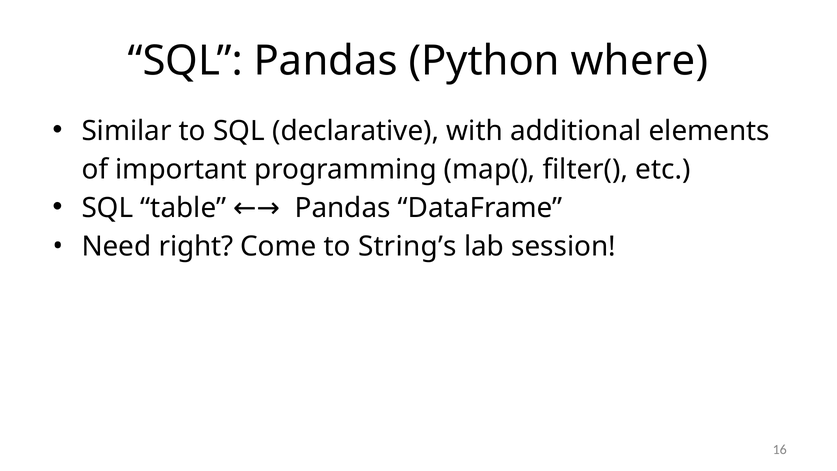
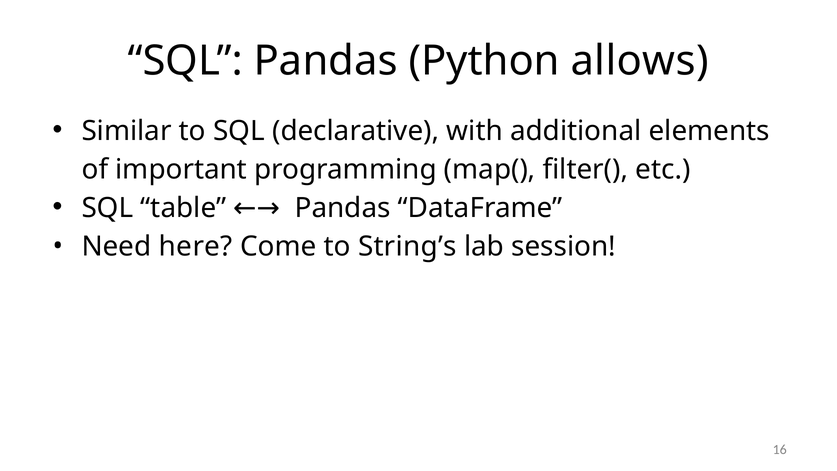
where: where -> allows (640, 61)
right: right -> here (196, 246)
